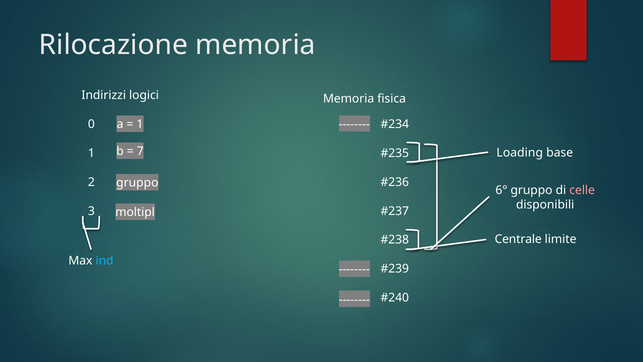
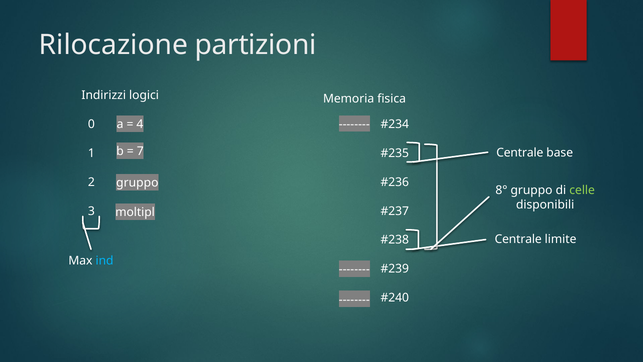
Rilocazione memoria: memoria -> partizioni (256, 45)
1: 1 -> 4 (140, 124)
Loading: Loading -> Centrale (520, 153)
6°: 6° -> 8° (501, 190)
celle colour: pink -> light green (582, 190)
